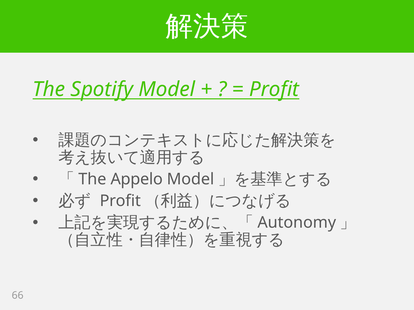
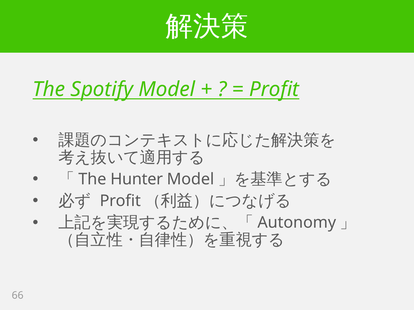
Appelo: Appelo -> Hunter (137, 180)
